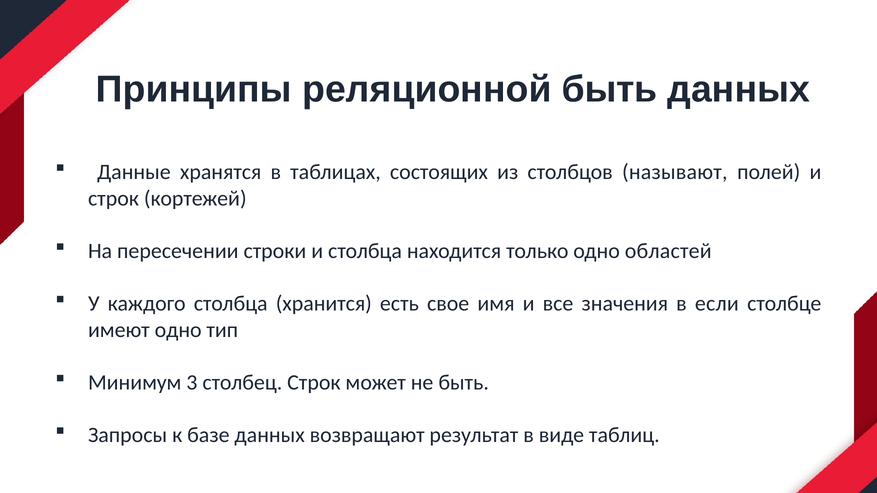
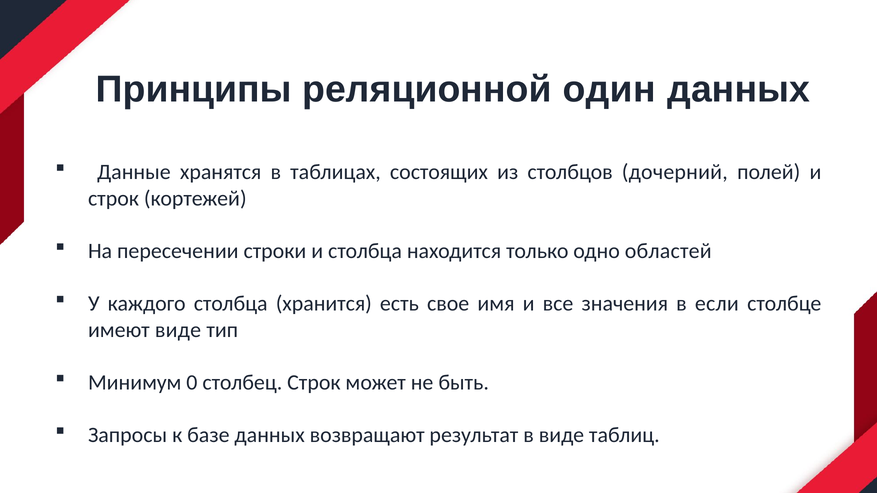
реляционной быть: быть -> один (609, 90)
называют: называют -> дочерний (675, 172)
имеют одно: одно -> виде (178, 330)
3: 3 -> 0 (192, 383)
